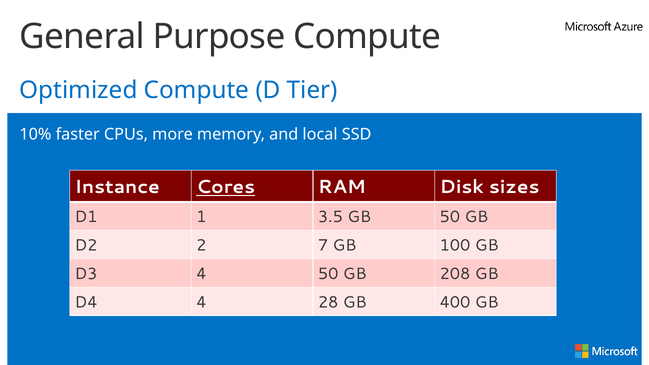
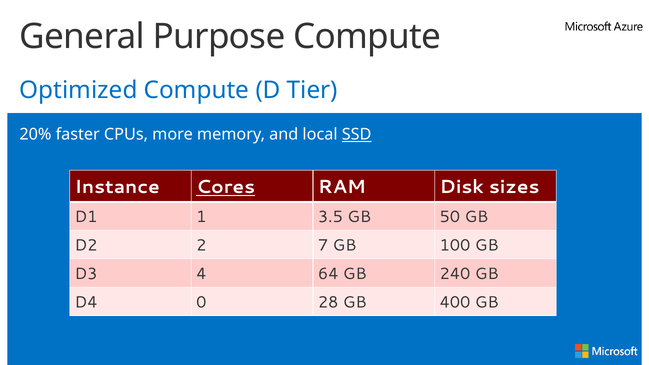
10%: 10% -> 20% (35, 134)
SSD underline: none -> present (357, 134)
4 50: 50 -> 64 (328, 274)
208: 208 -> 240 (455, 274)
D4 4: 4 -> 0 (201, 302)
